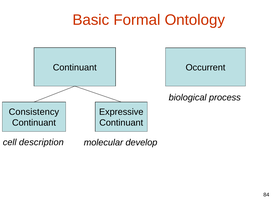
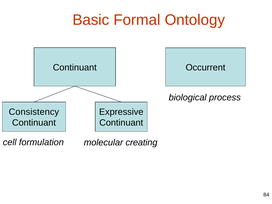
description: description -> formulation (41, 142)
develop: develop -> creating (141, 143)
